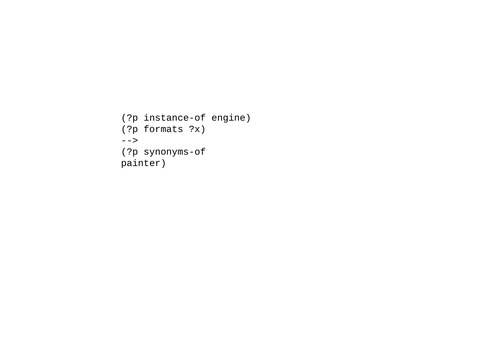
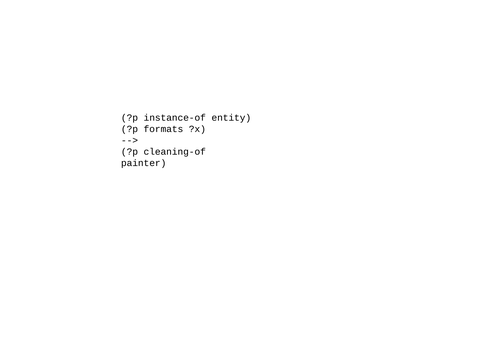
engine: engine -> entity (231, 118)
synonyms-of: synonyms-of -> cleaning-of (175, 152)
